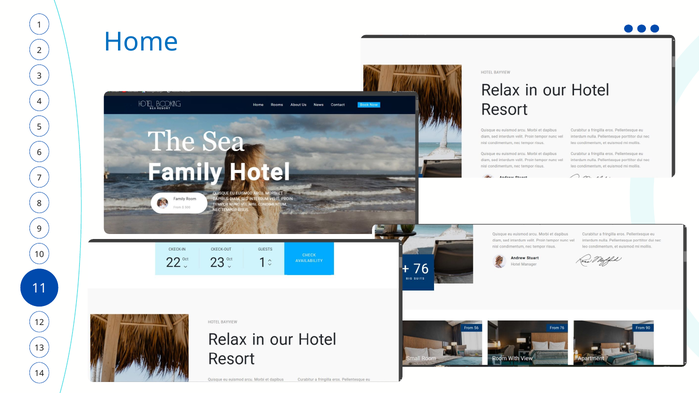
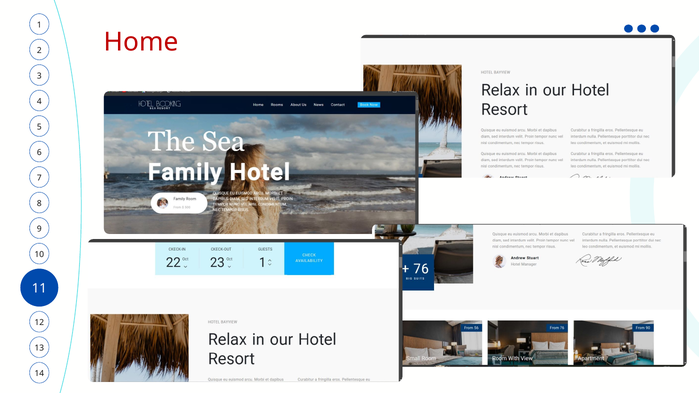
Home colour: blue -> red (141, 42)
